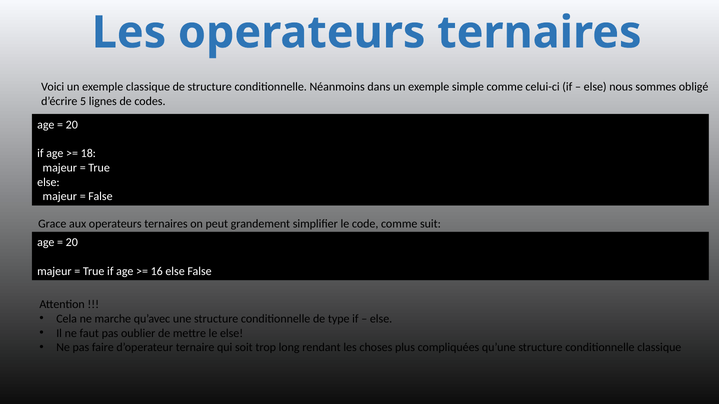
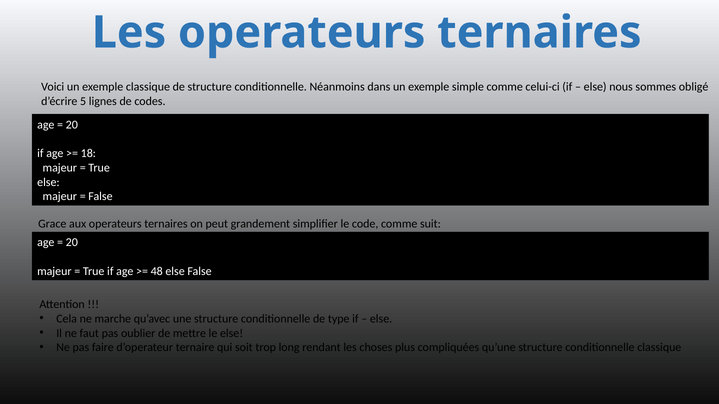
16: 16 -> 48 (157, 271)
